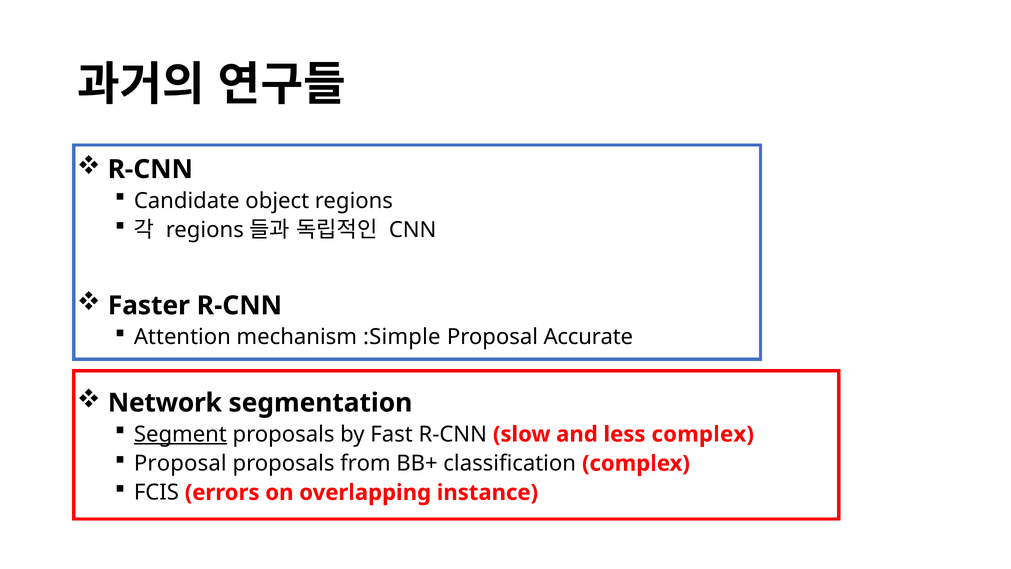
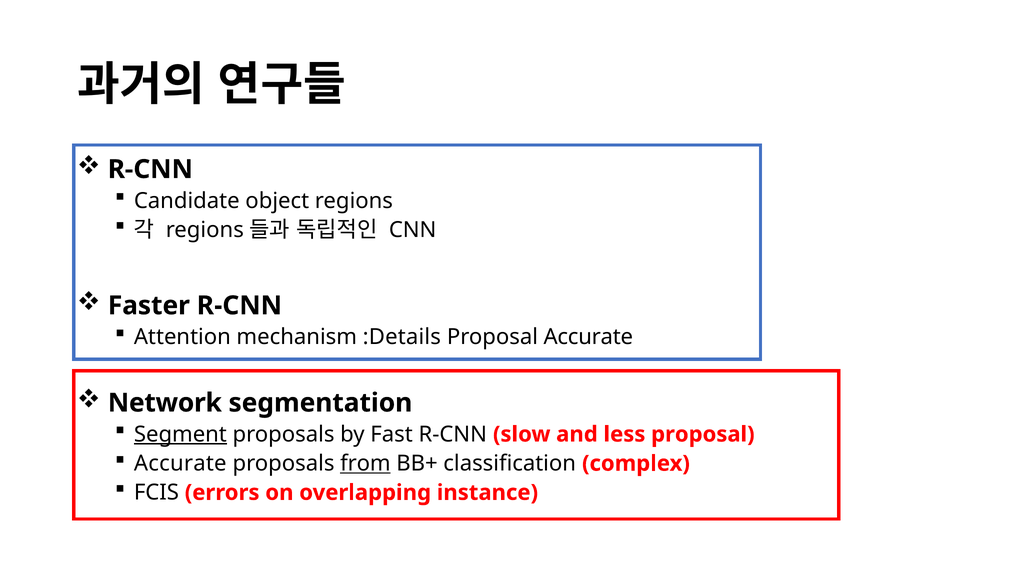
:Simple: :Simple -> :Details (402, 337)
less complex: complex -> proposal (703, 434)
Proposal: Proposal -> Accurate (180, 463)
from underline: none -> present (365, 463)
